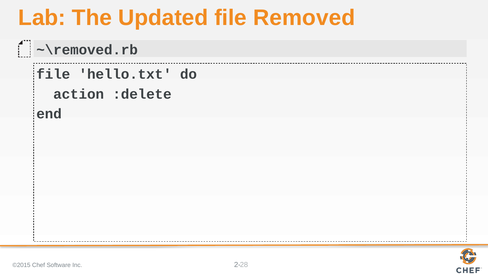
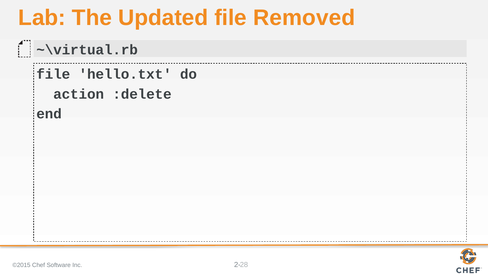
~\removed.rb: ~\removed.rb -> ~\virtual.rb (87, 50)
